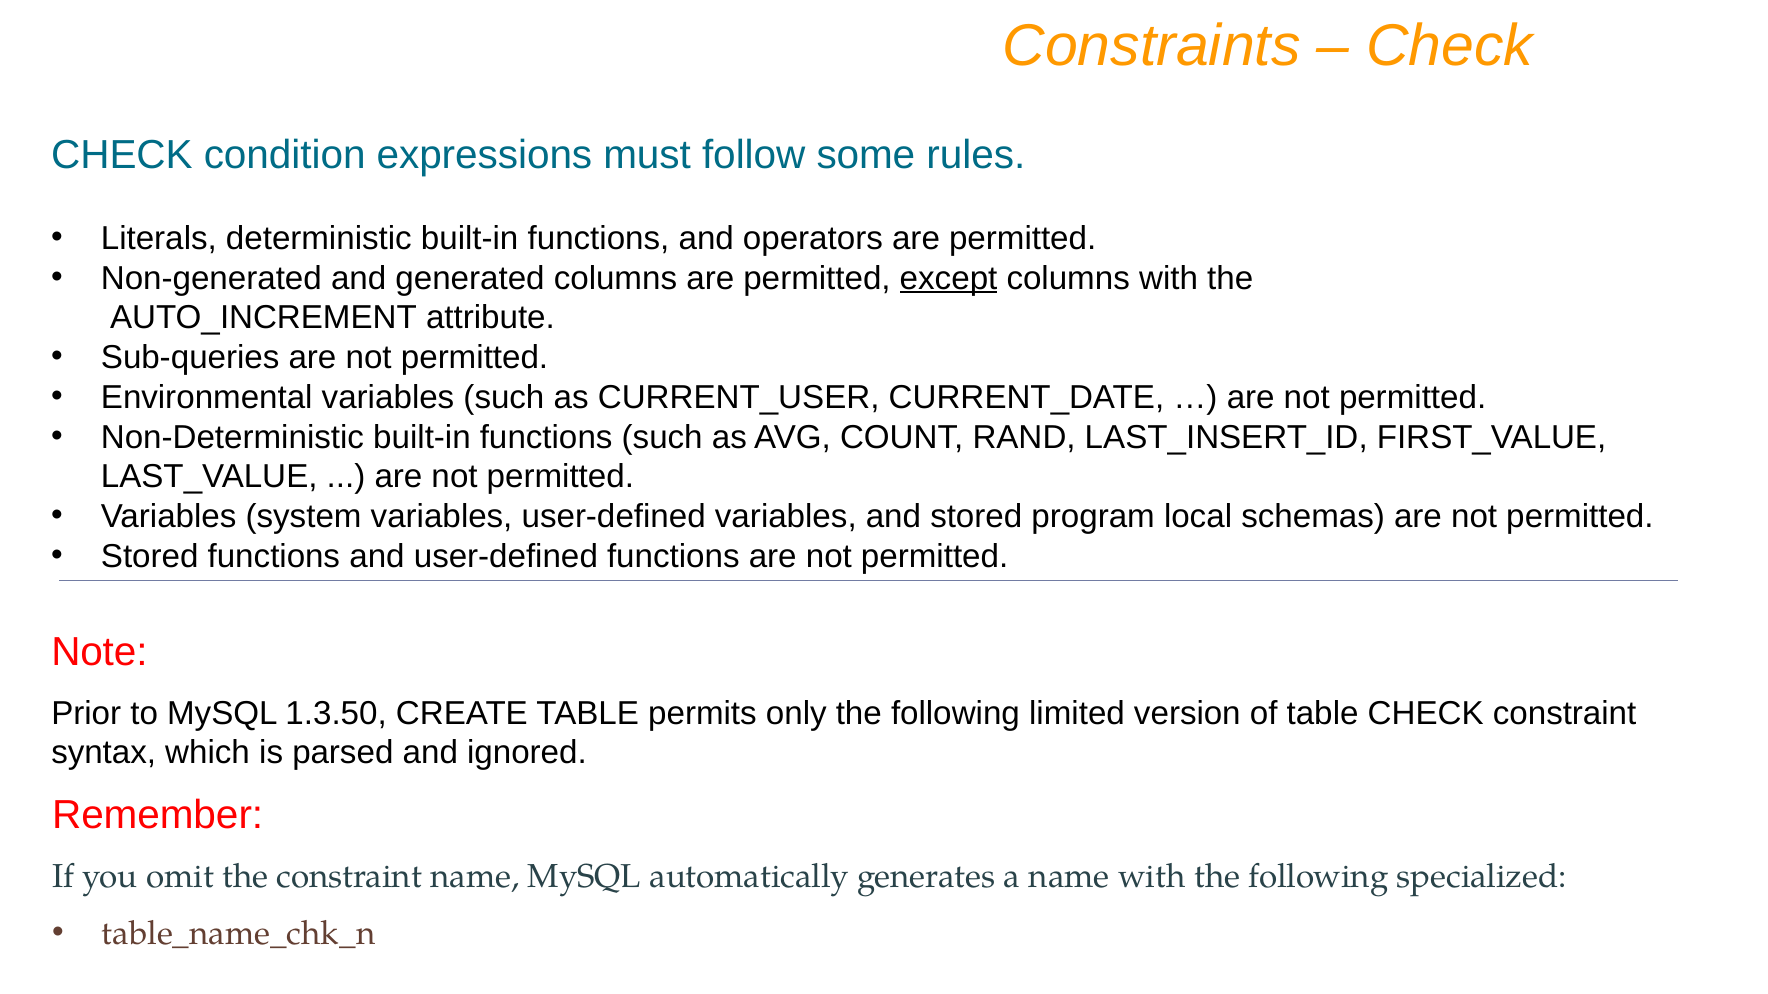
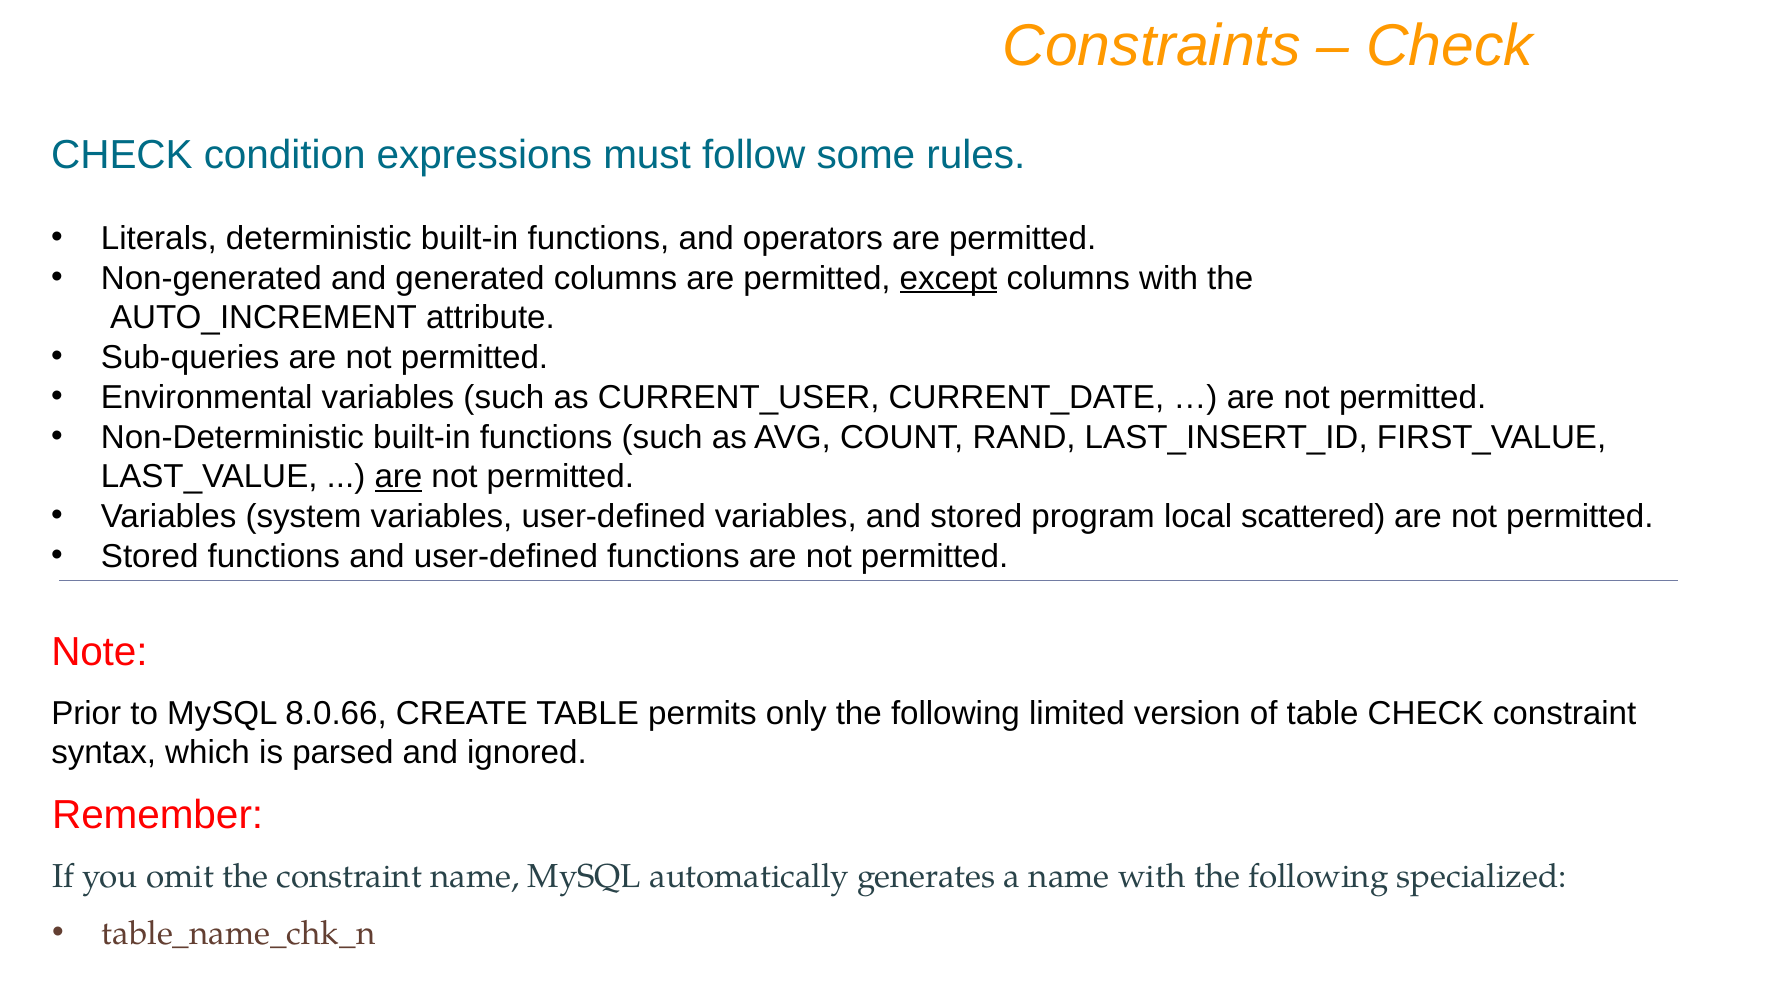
are underline: none -> present (398, 477)
schemas: schemas -> scattered (1313, 517)
1.3.50: 1.3.50 -> 8.0.66 (336, 713)
